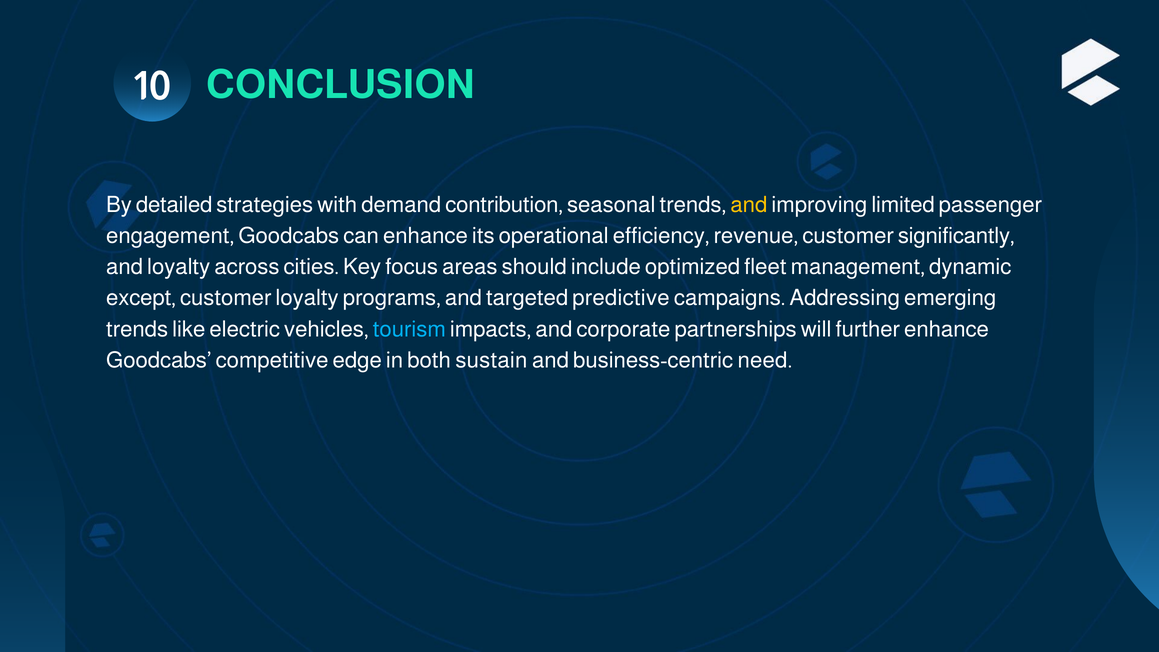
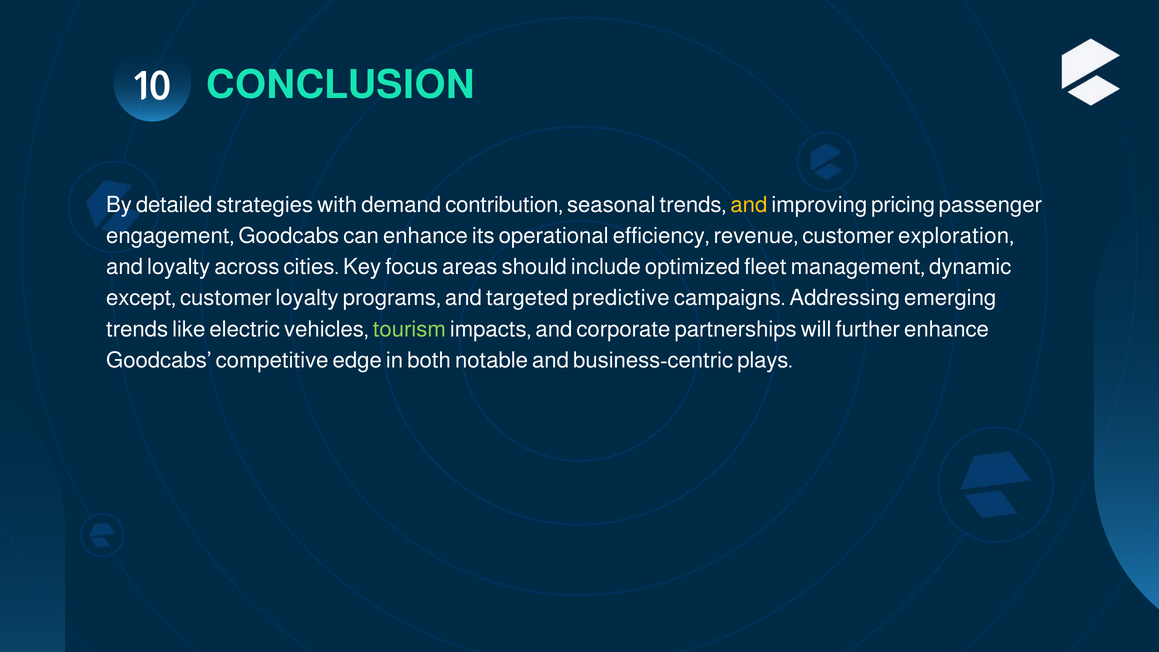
limited: limited -> pricing (903, 205)
significantly: significantly -> exploration (956, 236)
tourism colour: light blue -> light green (409, 329)
sustain: sustain -> notable (492, 360)
need: need -> plays (765, 360)
